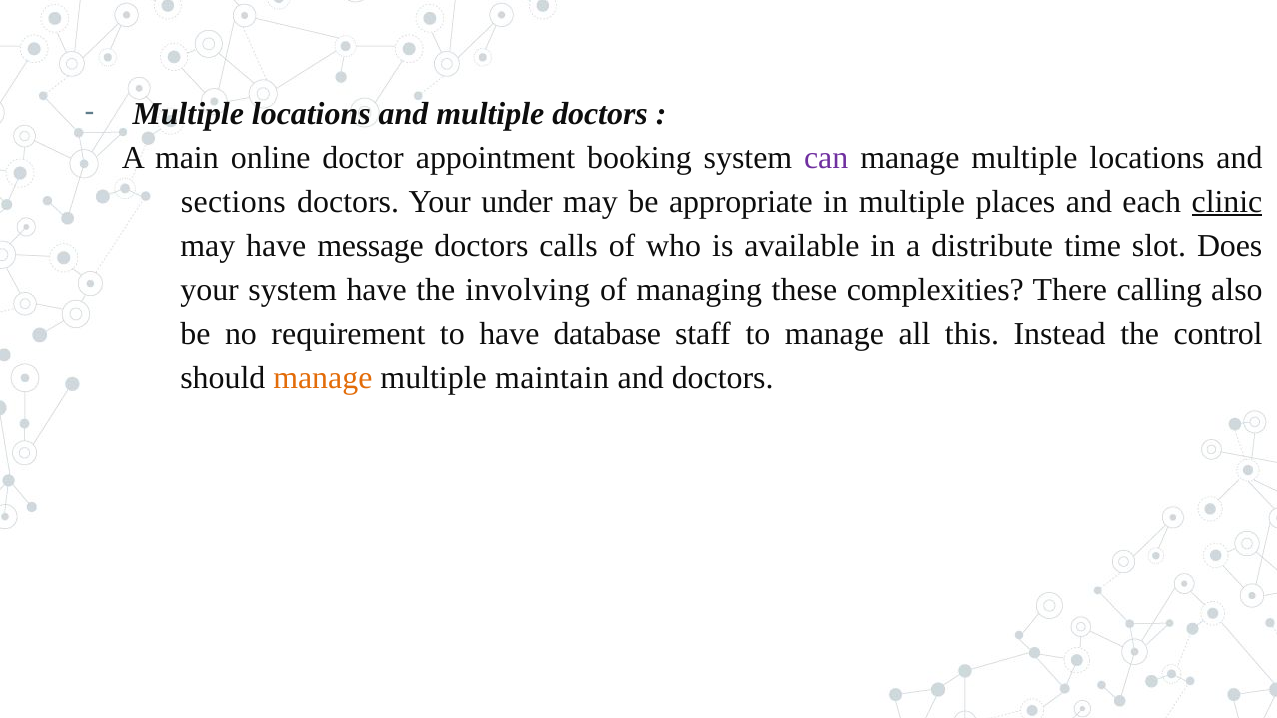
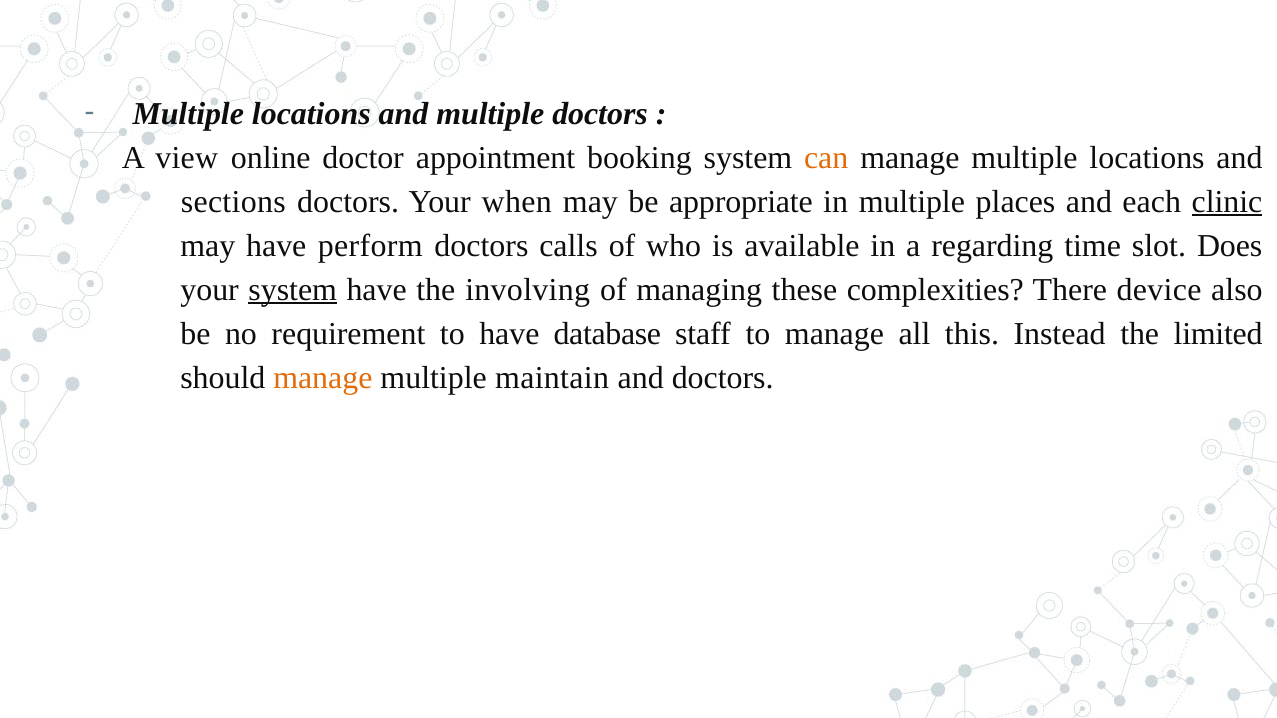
main: main -> view (187, 158)
can colour: purple -> orange (826, 158)
under: under -> when (517, 202)
message: message -> perform (370, 246)
distribute: distribute -> regarding (992, 246)
system underline: none -> present (293, 290)
calling: calling -> device (1159, 290)
control: control -> limited (1218, 334)
